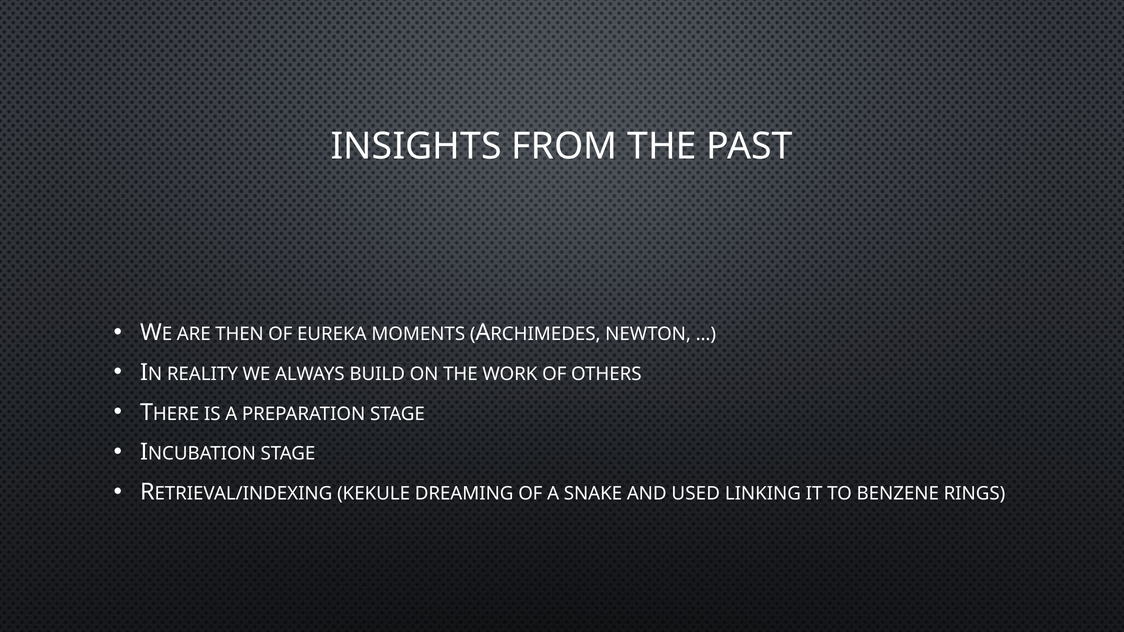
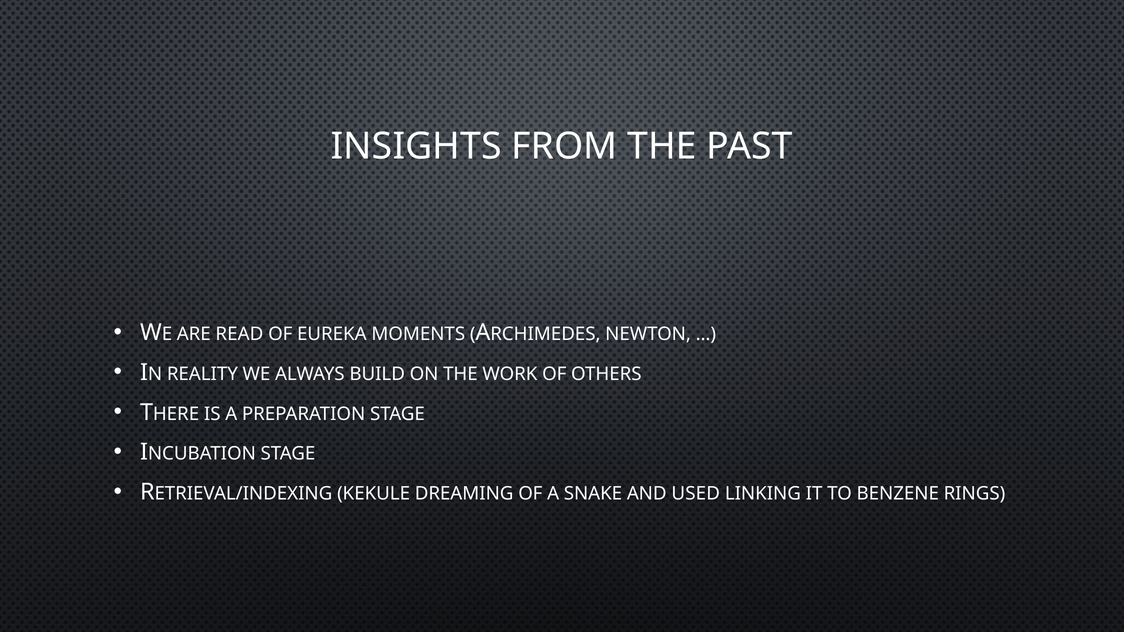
THEN: THEN -> READ (239, 334)
